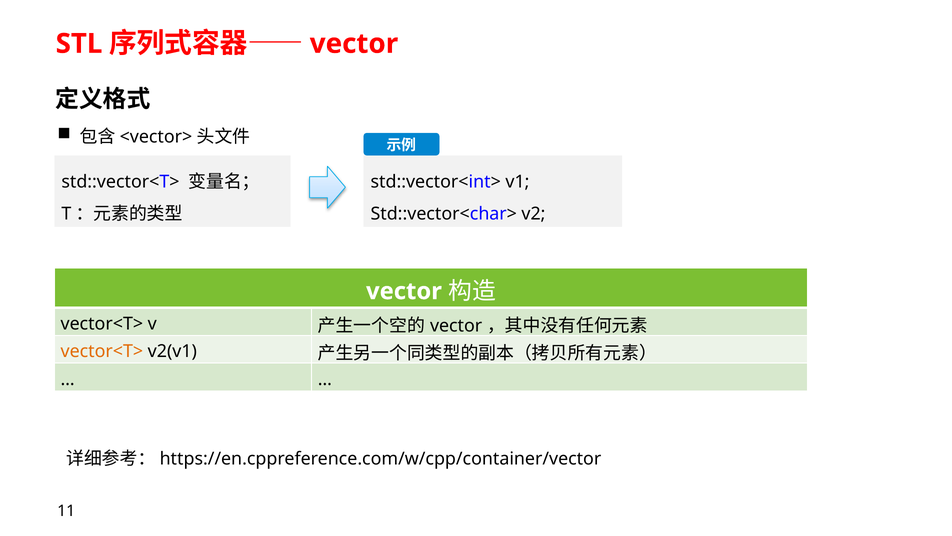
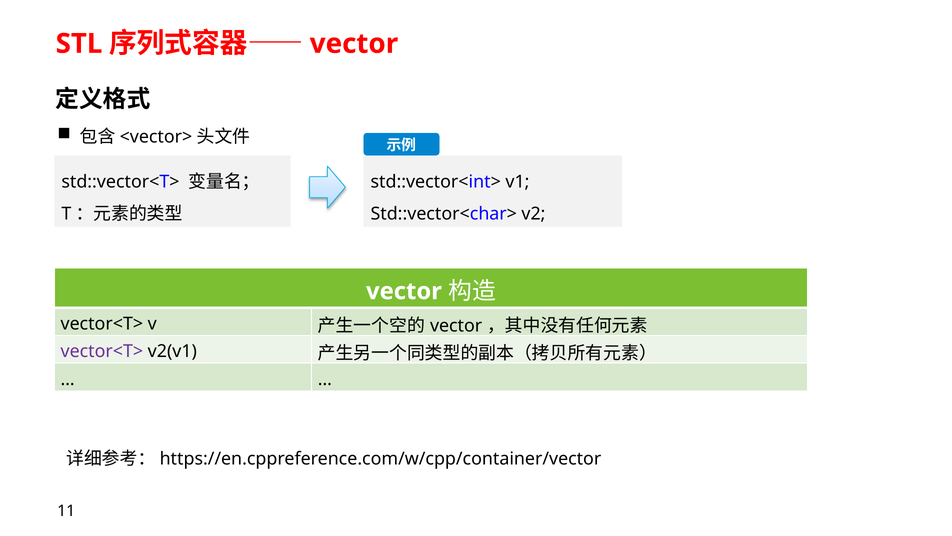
vector<T> colour: orange -> purple (102, 351)
